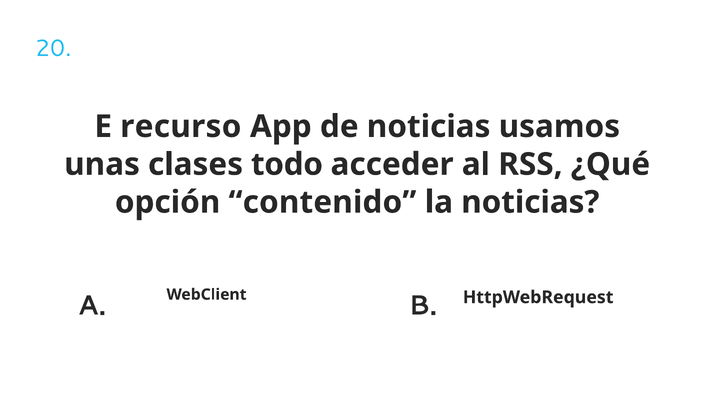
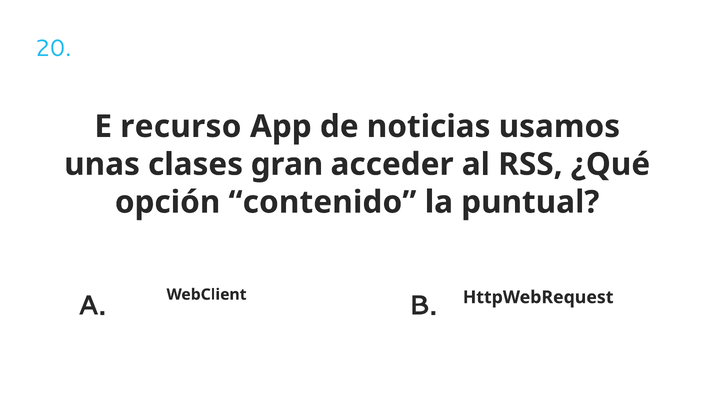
todo: todo -> gran (287, 164)
la noticias: noticias -> puntual (530, 202)
